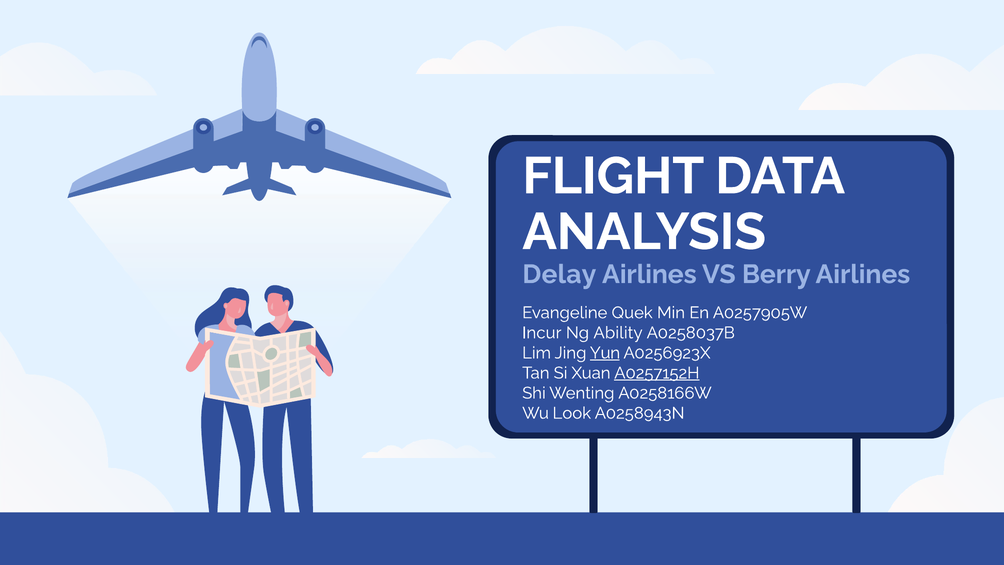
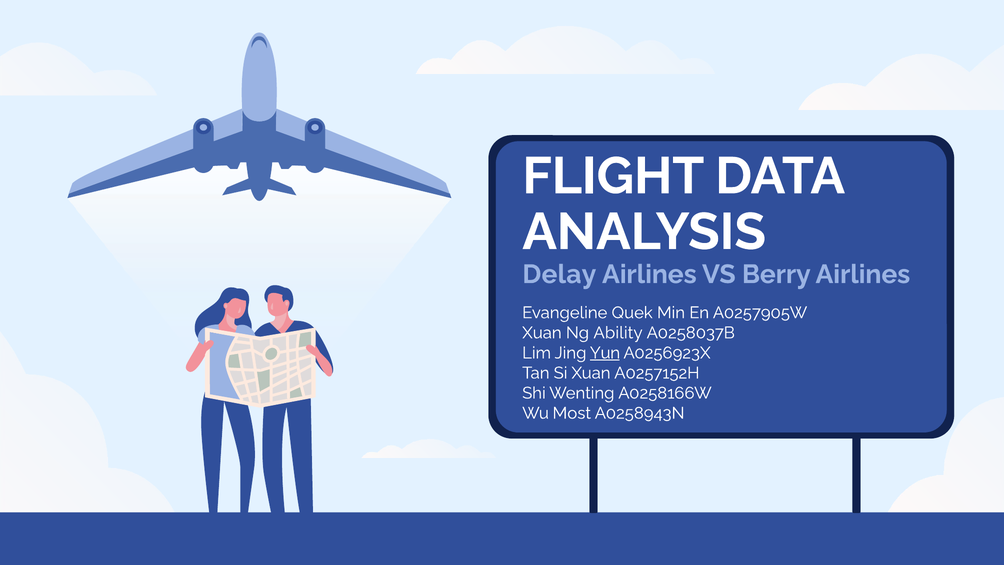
Incur: Incur -> Xuan (542, 333)
A0257152H underline: present -> none (657, 373)
Look: Look -> Most (572, 413)
